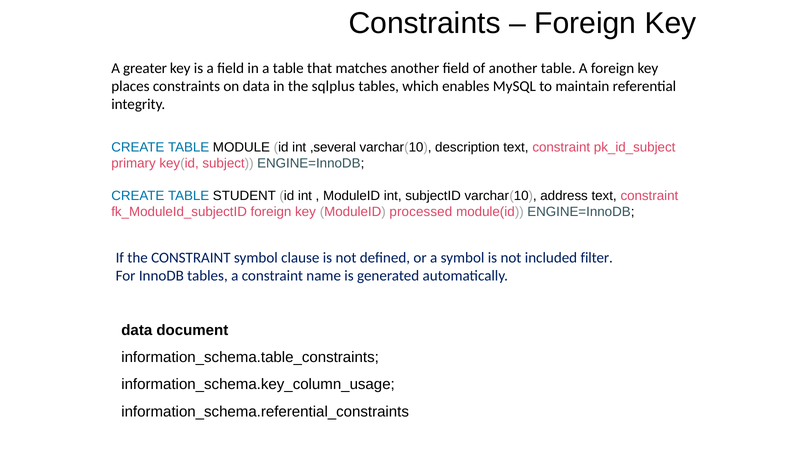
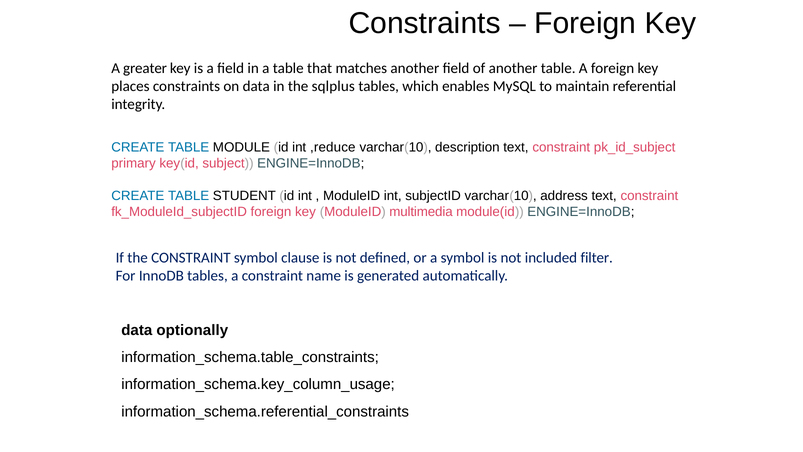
,several: ,several -> ,reduce (333, 147)
processed: processed -> multimedia (421, 212)
document: document -> optionally (192, 330)
